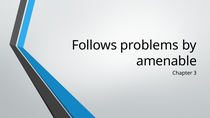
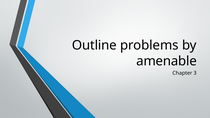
Follows: Follows -> Outline (94, 45)
